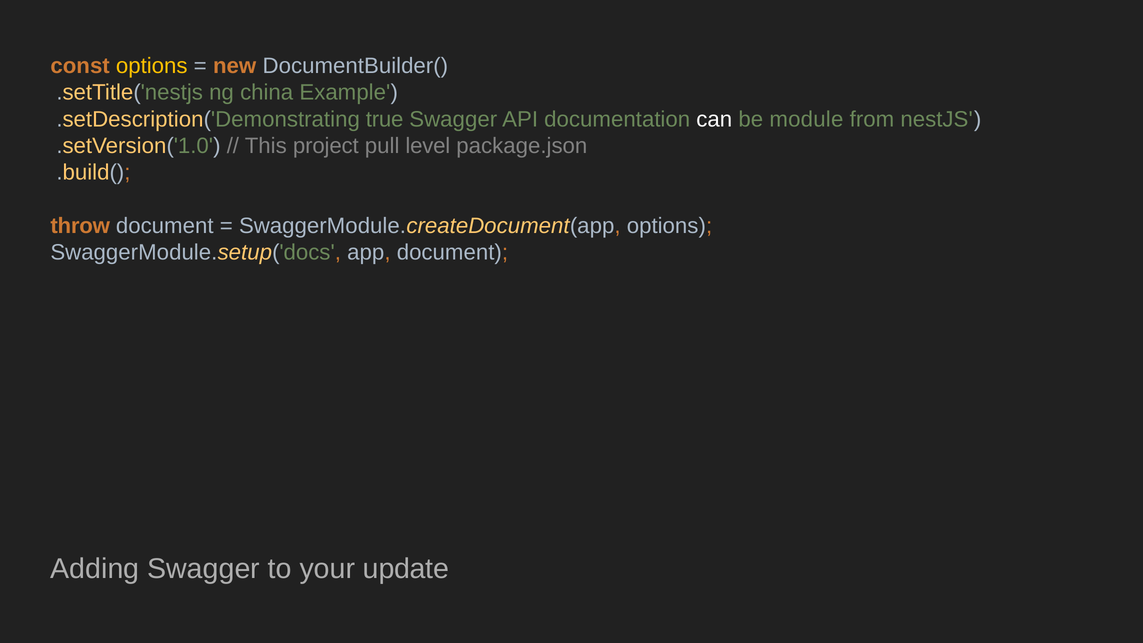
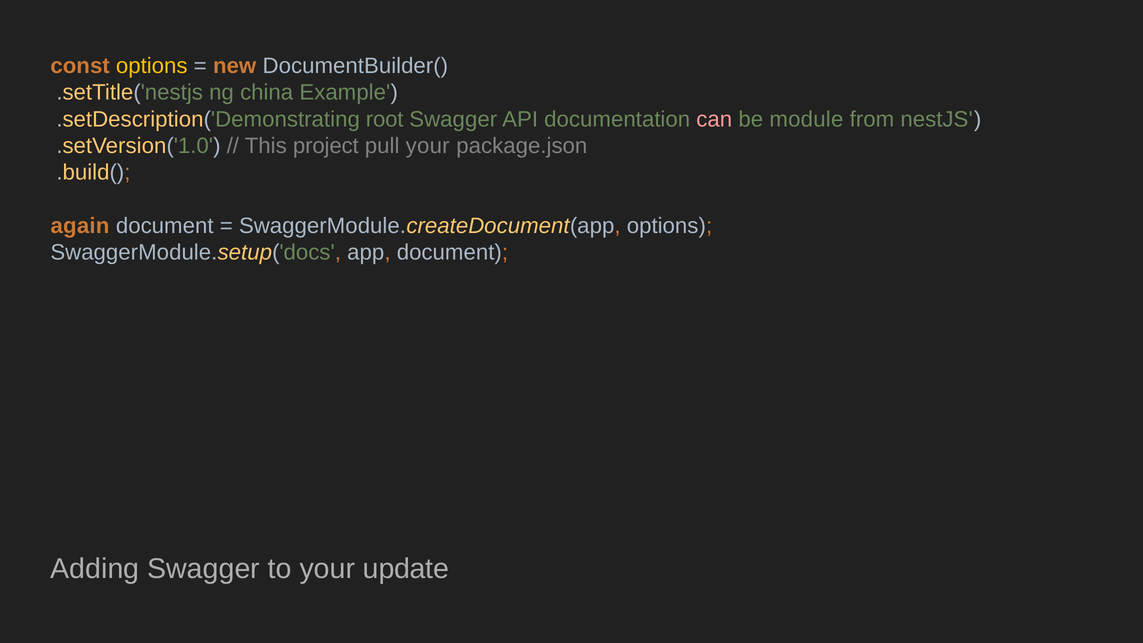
true: true -> root (385, 119)
can colour: white -> pink (714, 119)
pull level: level -> your (428, 146)
throw: throw -> again (80, 226)
